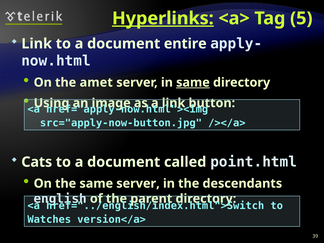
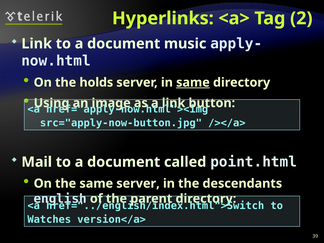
Hyperlinks underline: present -> none (163, 18)
5: 5 -> 2 (301, 18)
entire: entire -> music (185, 44)
amet: amet -> holds (96, 82)
Cats: Cats -> Mail (37, 162)
